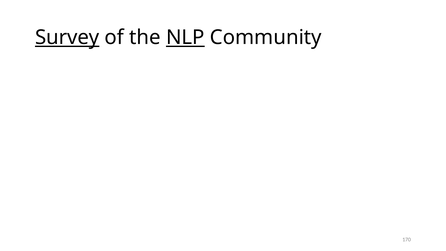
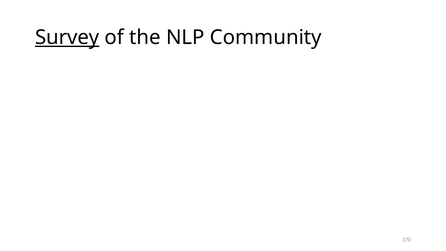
NLP underline: present -> none (185, 37)
